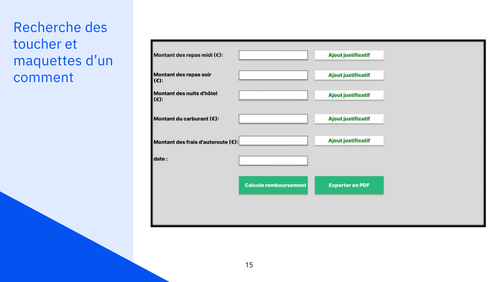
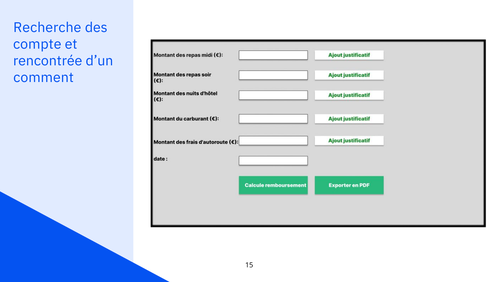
toucher: toucher -> compte (37, 44)
maquettes: maquettes -> rencontrée (48, 61)
